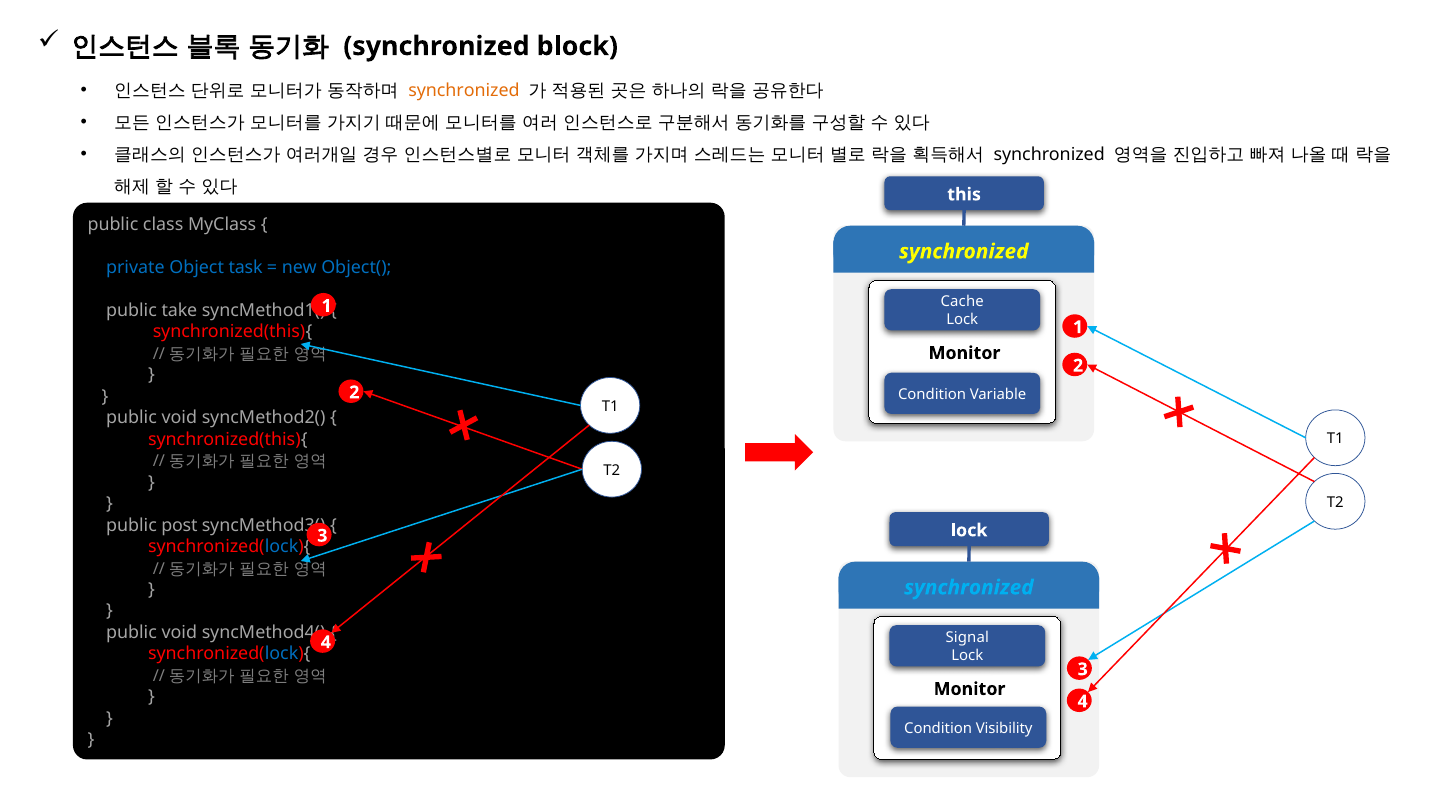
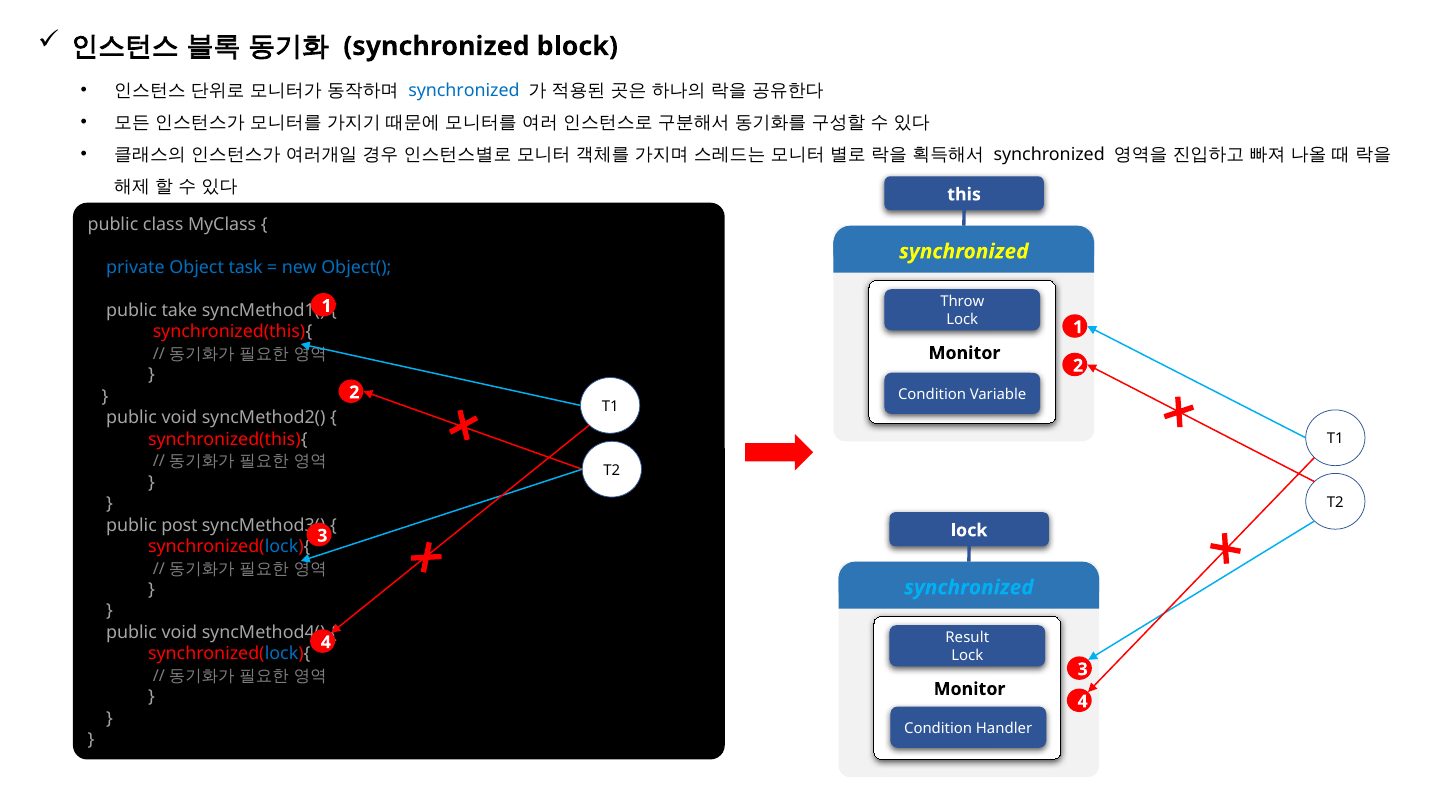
synchronized colour: orange -> blue (464, 90)
Cache: Cache -> Throw (962, 302)
Signal: Signal -> Result (967, 638)
Visibility: Visibility -> Handler (1004, 729)
